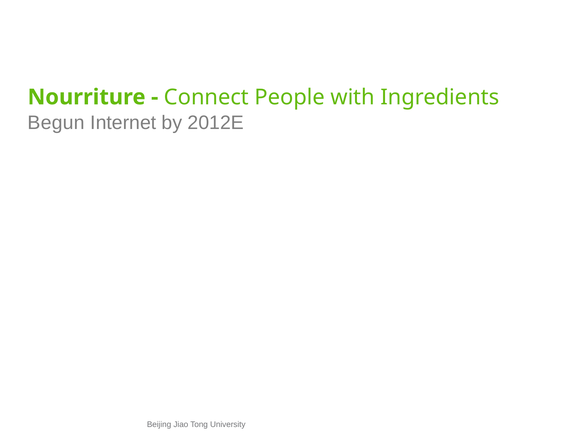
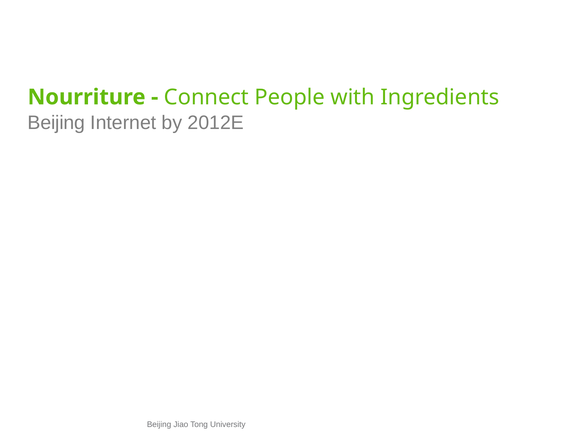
Begun: Begun -> Beijing (56, 123)
